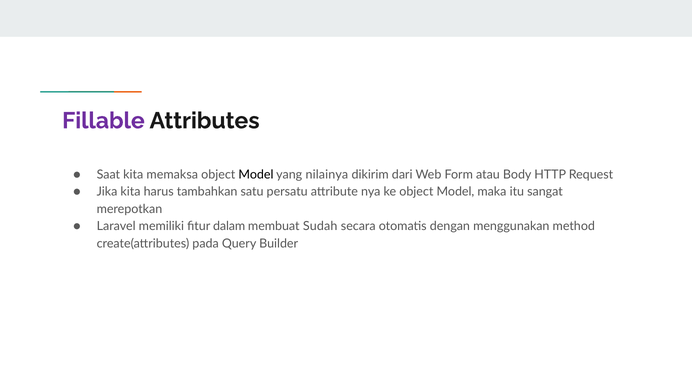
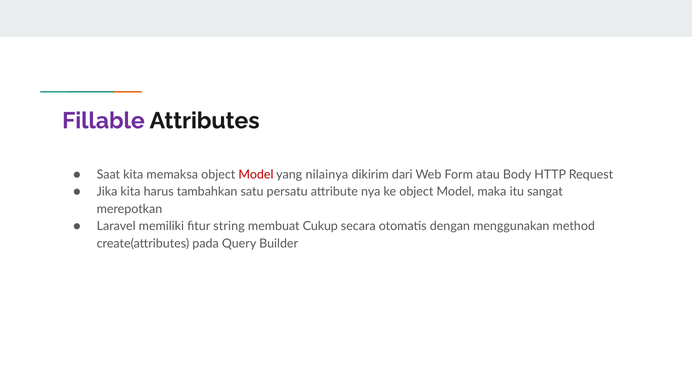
Model colour: black -> red (256, 175)
dalam: dalam -> string (229, 226)
Sudah: Sudah -> Cukup (320, 226)
